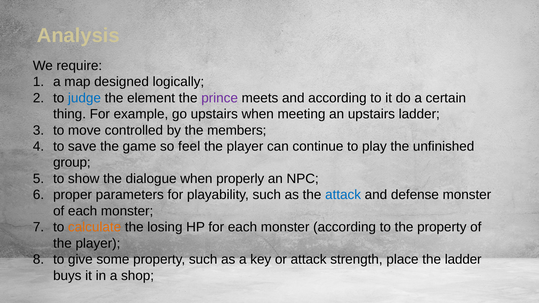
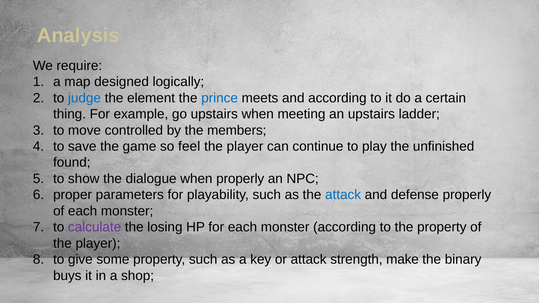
prince colour: purple -> blue (220, 98)
group: group -> found (72, 163)
defense monster: monster -> properly (467, 195)
calculate colour: orange -> purple (95, 227)
place: place -> make (403, 260)
the ladder: ladder -> binary (463, 260)
